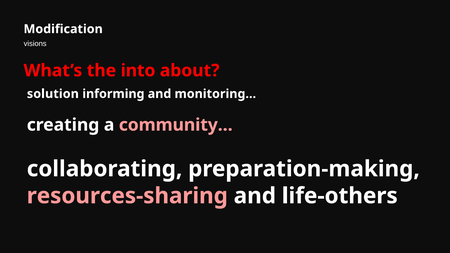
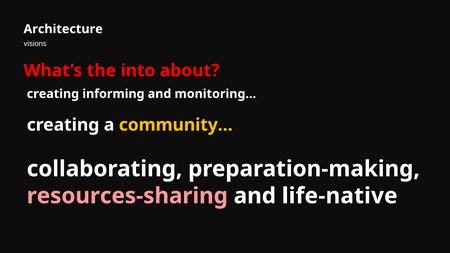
Modification: Modification -> Architecture (63, 29)
solution: solution -> creating (53, 94)
community… colour: pink -> yellow (176, 125)
life-others: life-others -> life-native (340, 196)
